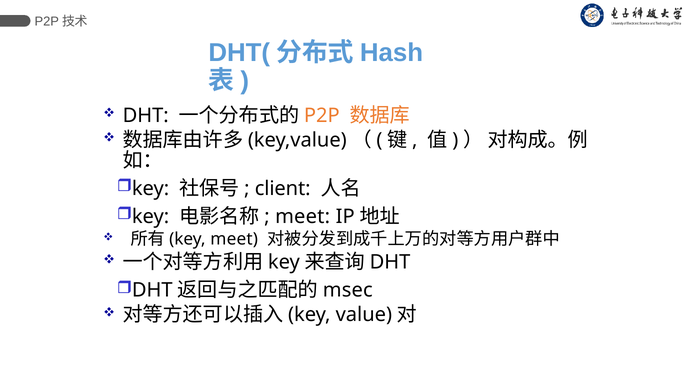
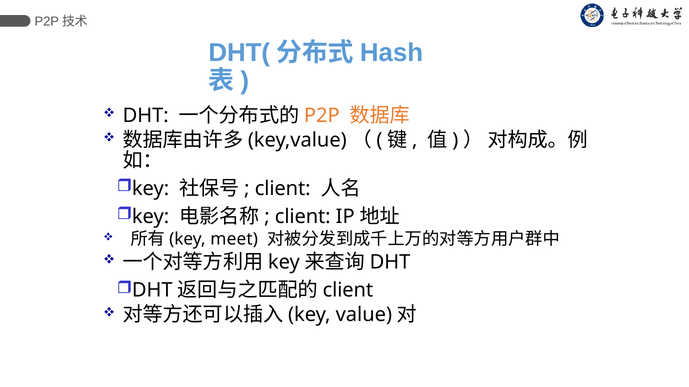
meet: meet -> client (303, 217)
msec: msec -> client (348, 291)
